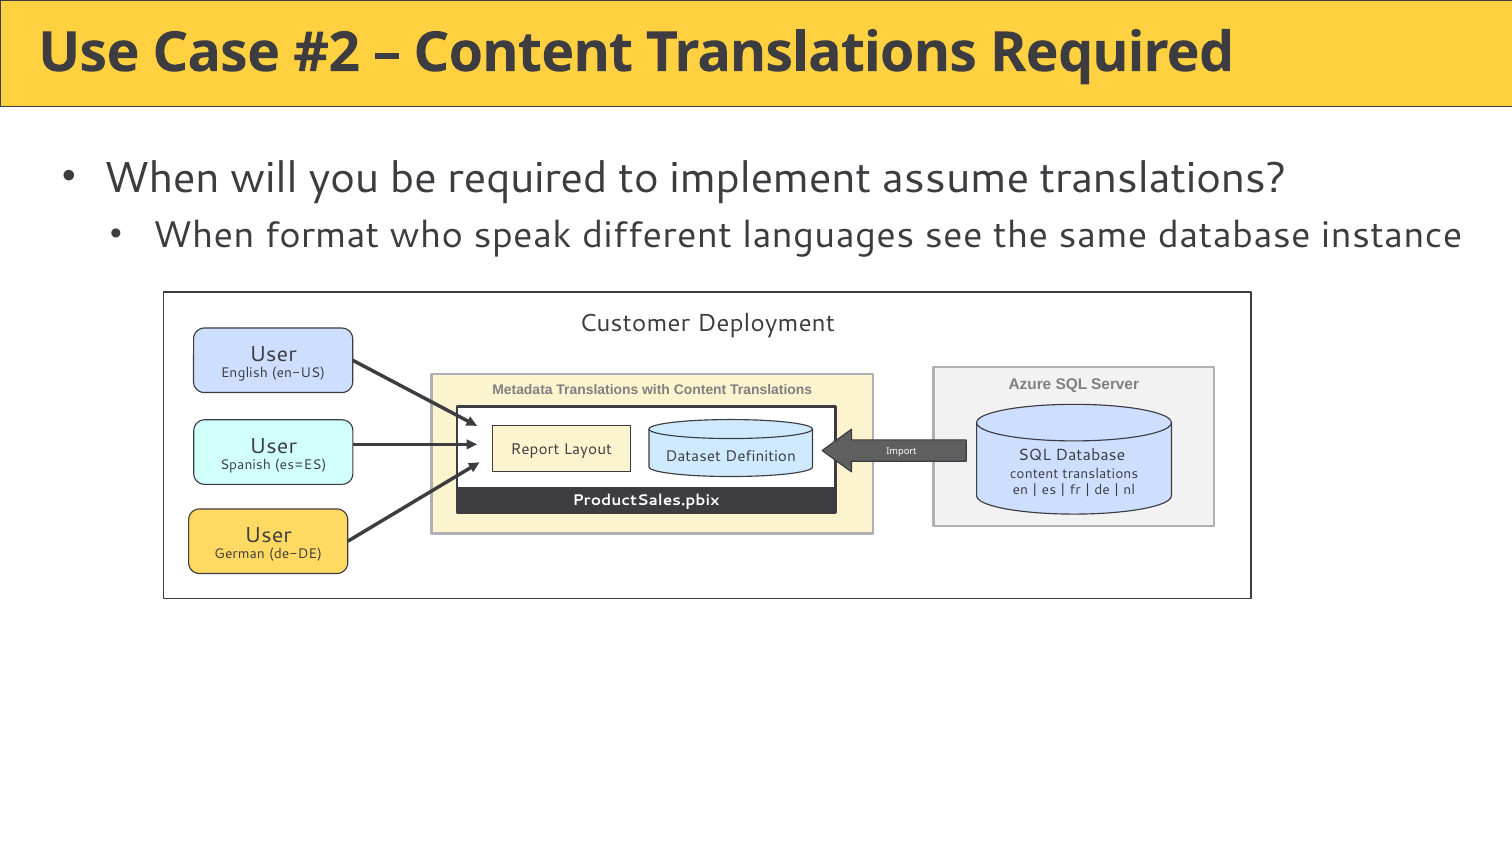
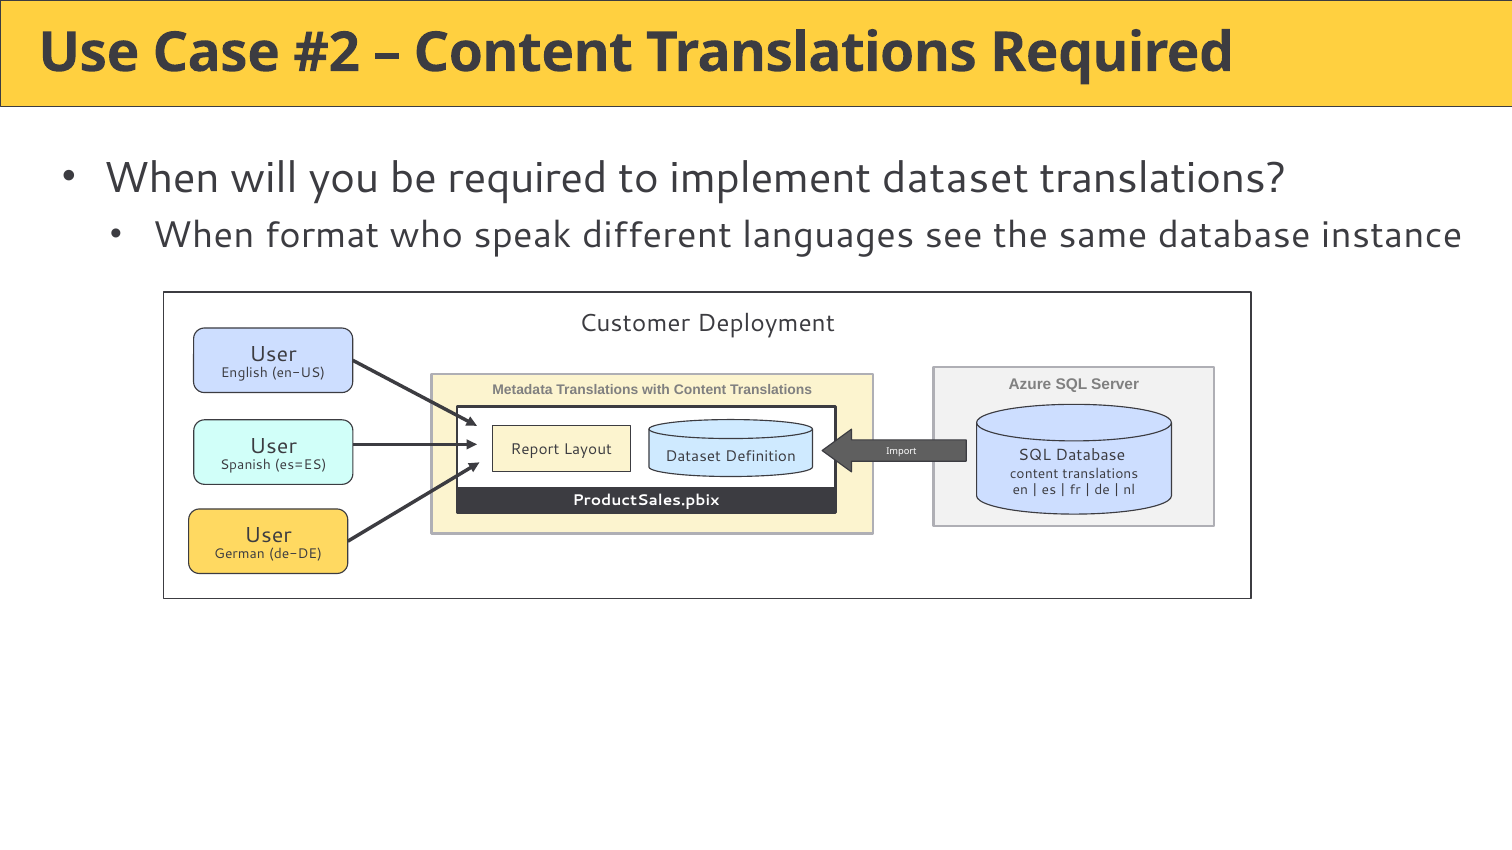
implement assume: assume -> dataset (955, 178)
